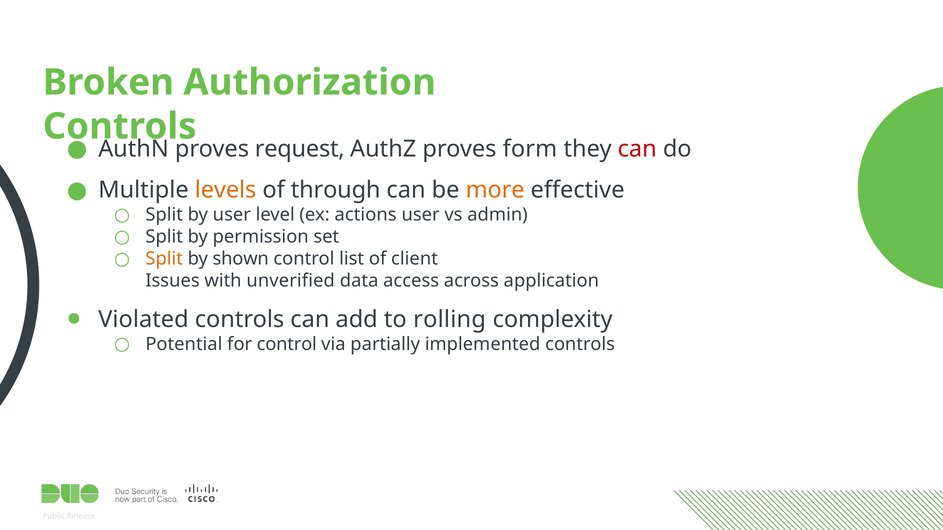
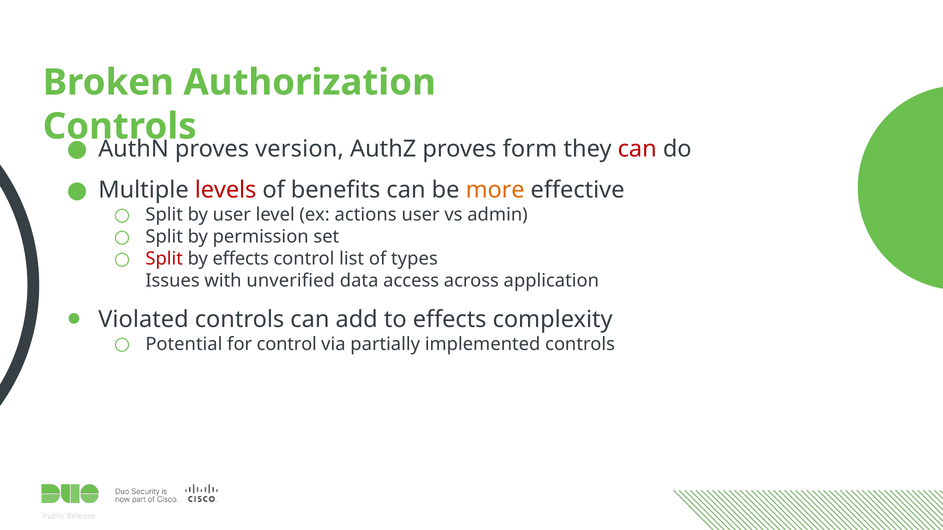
request: request -> version (300, 149)
levels colour: orange -> red (226, 190)
through: through -> benefits (336, 190)
Split colour: orange -> red (164, 259)
by shown: shown -> effects (241, 259)
client: client -> types (414, 259)
to rolling: rolling -> effects (450, 320)
